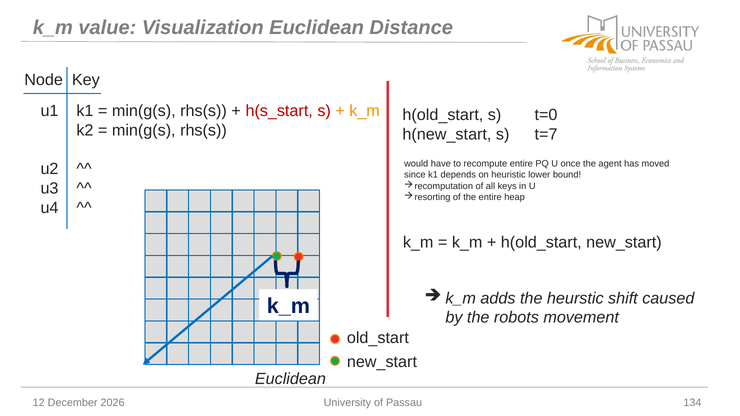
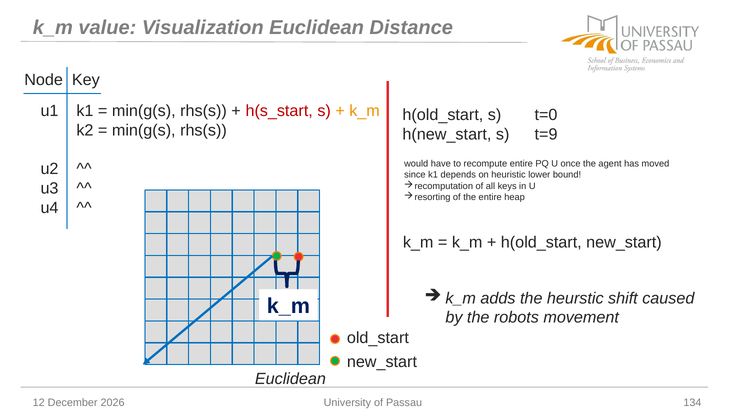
t=7: t=7 -> t=9 (546, 135)
